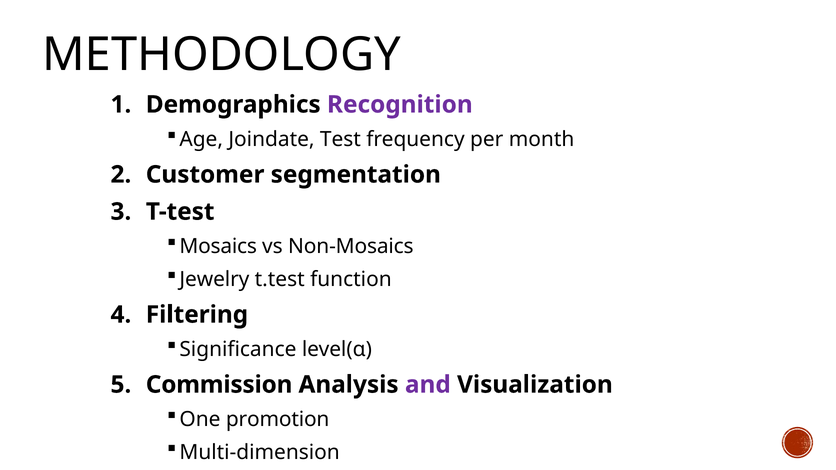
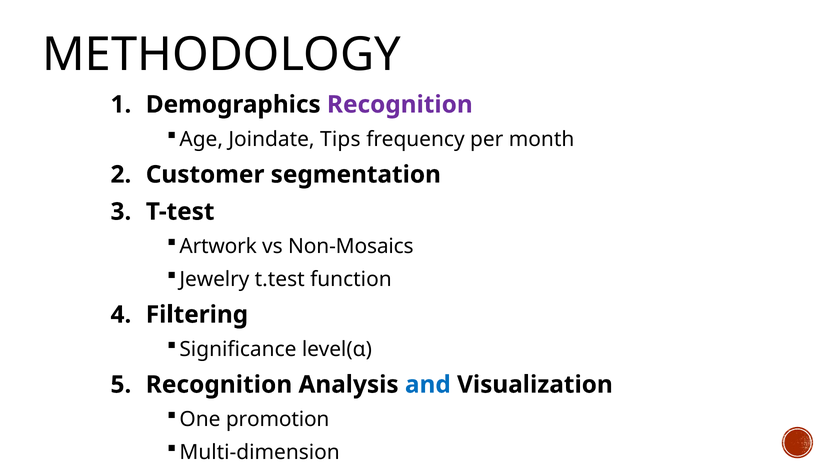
Test: Test -> Tips (340, 139)
Mosaics: Mosaics -> Artwork (218, 247)
Commission: Commission -> Recognition (219, 385)
and colour: purple -> blue (428, 385)
